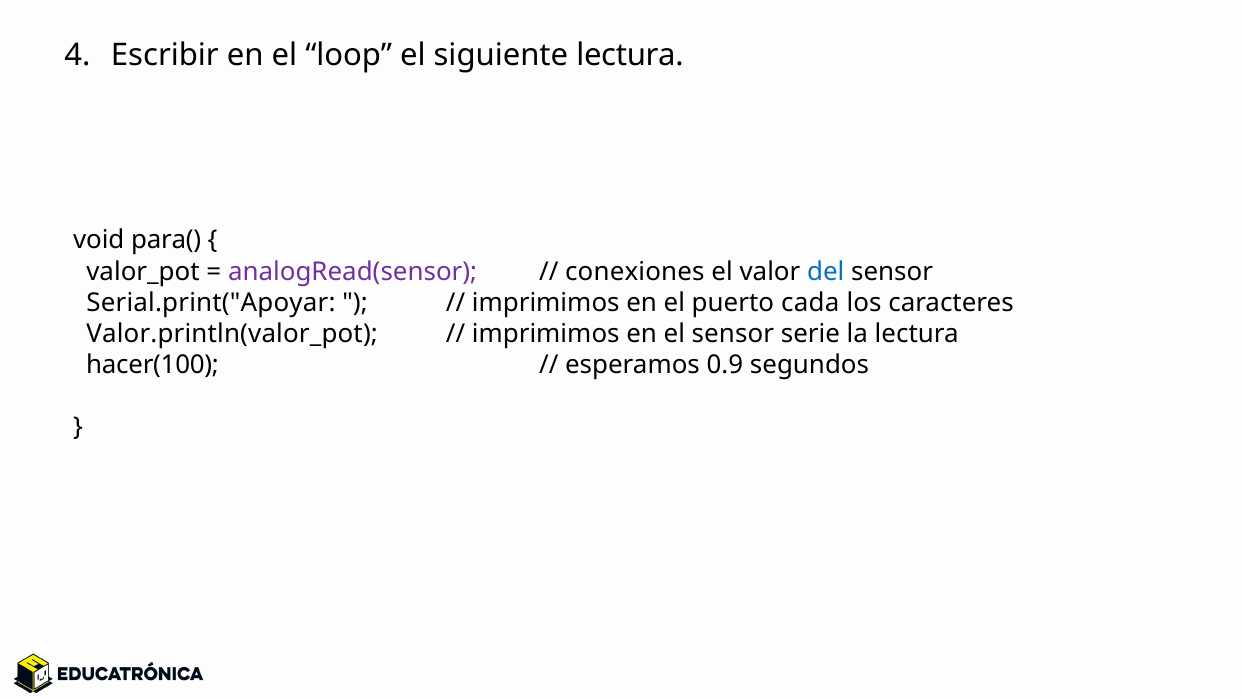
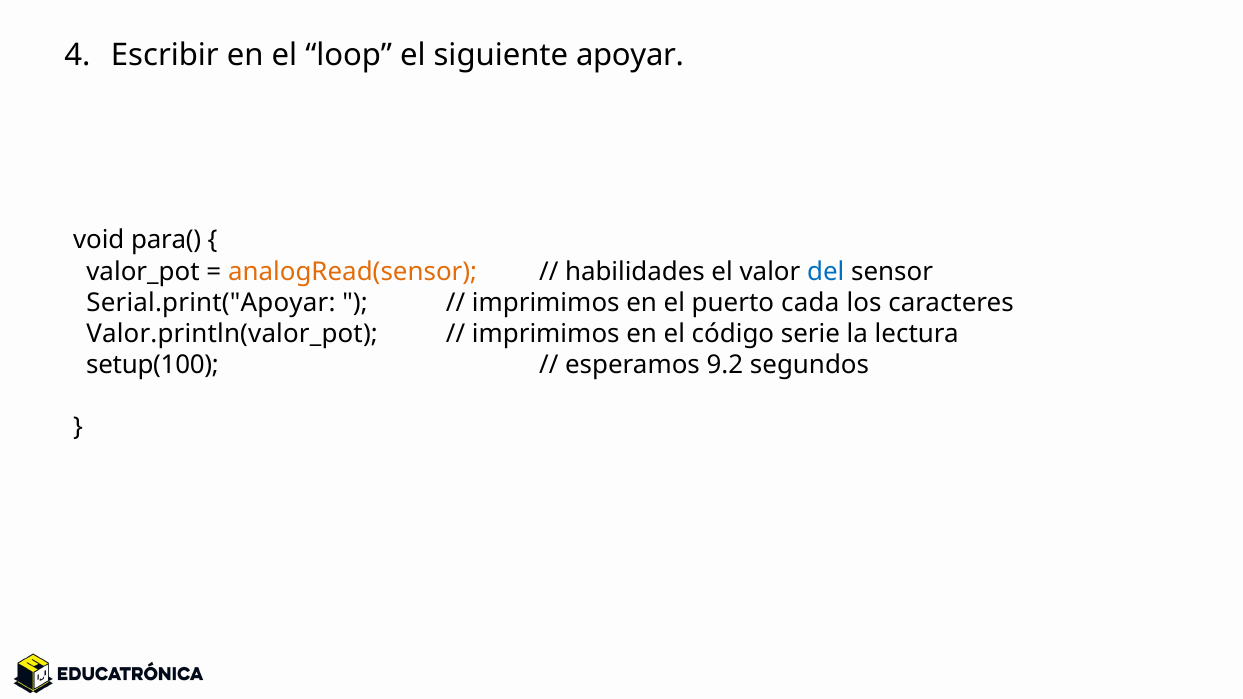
siguiente lectura: lectura -> apoyar (630, 55)
analogRead(sensor colour: purple -> orange (353, 272)
conexiones: conexiones -> habilidades (635, 272)
el sensor: sensor -> código (733, 334)
hacer(100: hacer(100 -> setup(100 (153, 365)
0.9: 0.9 -> 9.2 (725, 365)
